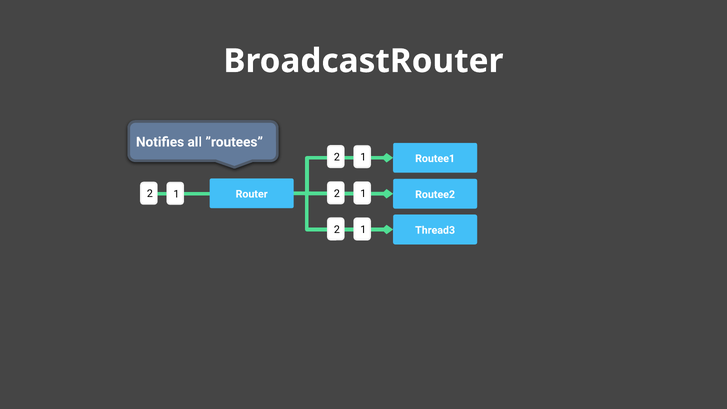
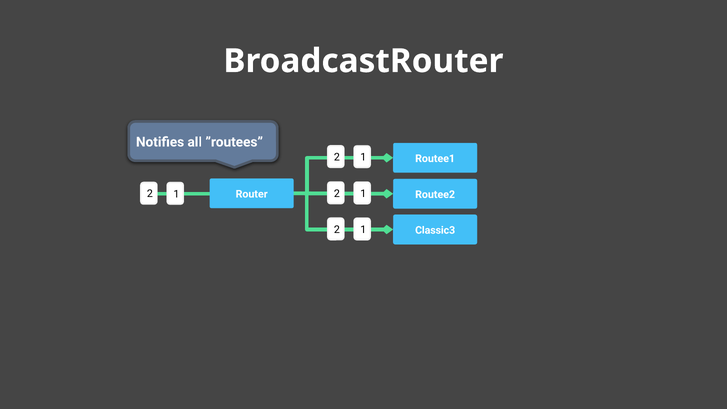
Thread3: Thread3 -> Classic3 (435, 230)
